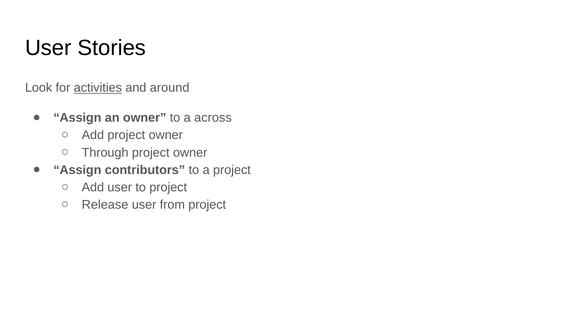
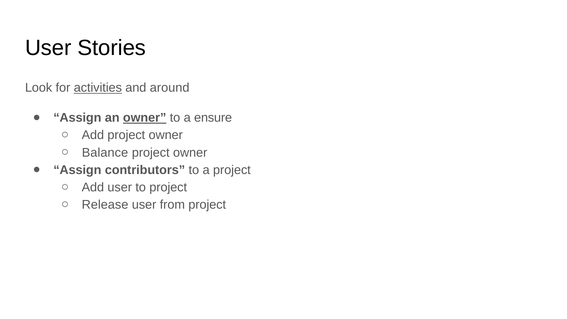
owner underline: none -> present (145, 118)
across: across -> ensure (213, 118)
Through: Through -> Balance (105, 153)
